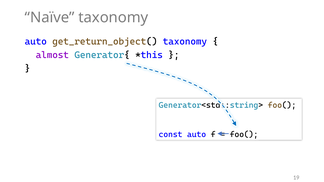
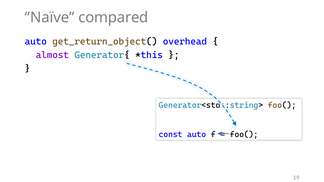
Naïve taxonomy: taxonomy -> compared (113, 18)
get_return_object( taxonomy: taxonomy -> overhead (185, 41)
